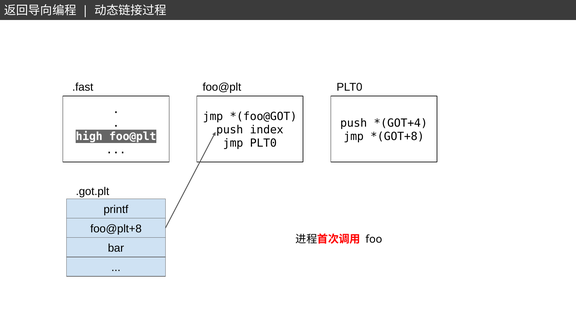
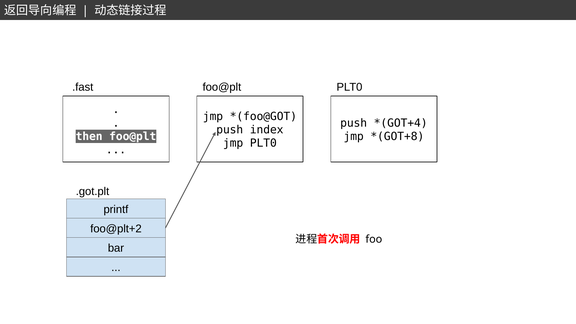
high: high -> then (89, 136)
foo@plt+8: foo@plt+8 -> foo@plt+2 (116, 229)
